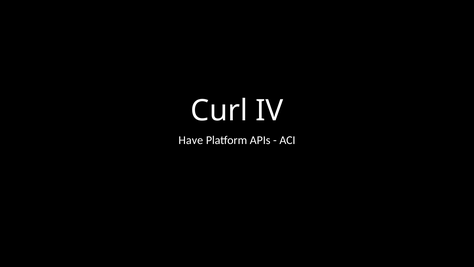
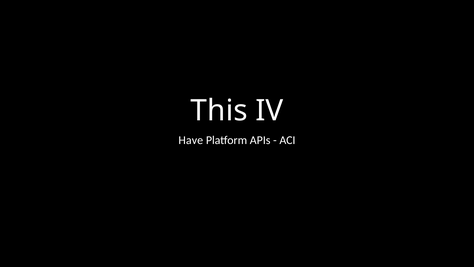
Curl: Curl -> This (219, 110)
